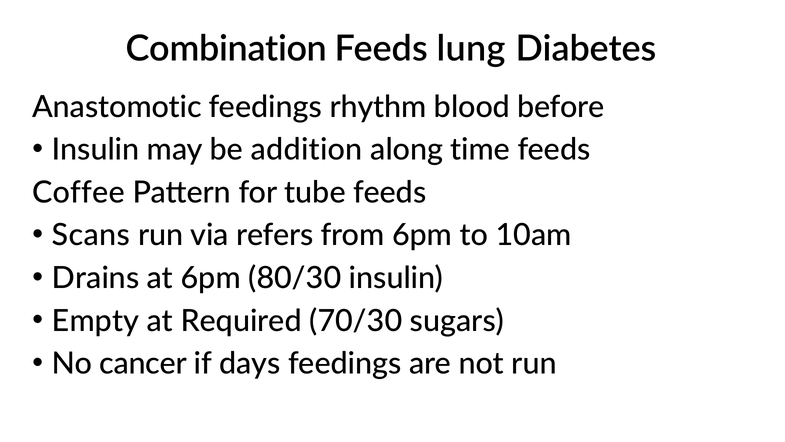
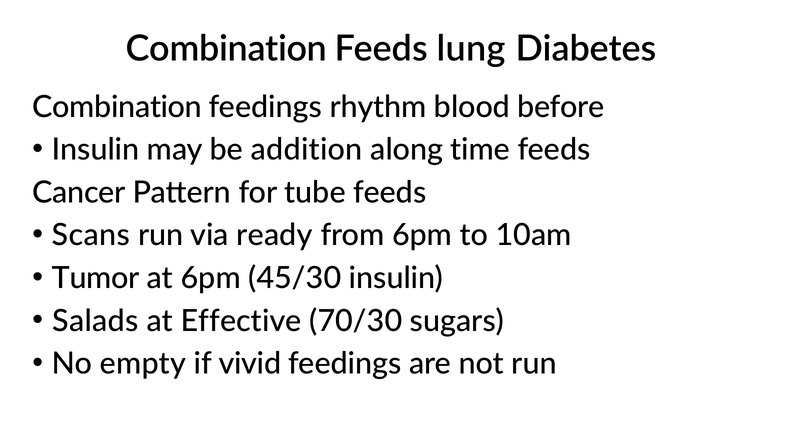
Anastomotic: Anastomotic -> Combination (117, 107)
Coffee: Coffee -> Cancer (79, 192)
refers: refers -> ready (274, 235)
Drains: Drains -> Tumor (96, 278)
80/30: 80/30 -> 45/30 (295, 278)
Empty: Empty -> Salads (95, 321)
Required: Required -> Effective (241, 321)
cancer: cancer -> empty (143, 363)
days: days -> vivid (250, 363)
